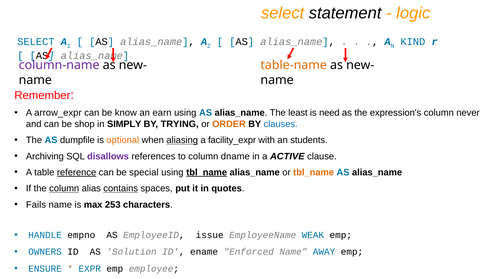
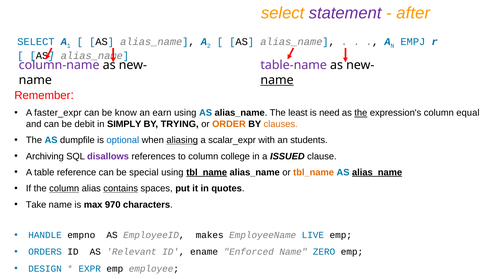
statement colour: black -> purple (345, 13)
logic: logic -> after (413, 13)
KIND: KIND -> EMPJ (413, 42)
table-name colour: orange -> purple (294, 65)
name underline: none -> present (277, 80)
arrow_expr: arrow_expr -> faster_expr (58, 113)
the underline: none -> present (361, 113)
never: never -> equal (468, 113)
shop: shop -> debit (85, 124)
clauses colour: blue -> orange (281, 124)
optional colour: orange -> blue (123, 140)
facility_expr: facility_expr -> scalar_expr (232, 140)
dname: dname -> college (235, 156)
ACTIVE: ACTIVE -> ISSUED (287, 156)
reference underline: present -> none (77, 172)
alias_name underline: none -> present (377, 172)
Fails: Fails -> Take (36, 205)
253: 253 -> 970 (113, 205)
issue: issue -> makes (210, 235)
WEAK: WEAK -> LIVE (313, 235)
OWNERS: OWNERS -> ORDERS (45, 252)
Solution: Solution -> Relevant (132, 252)
AWAY: AWAY -> ZERO (324, 252)
ENSURE: ENSURE -> DESIGN (45, 269)
